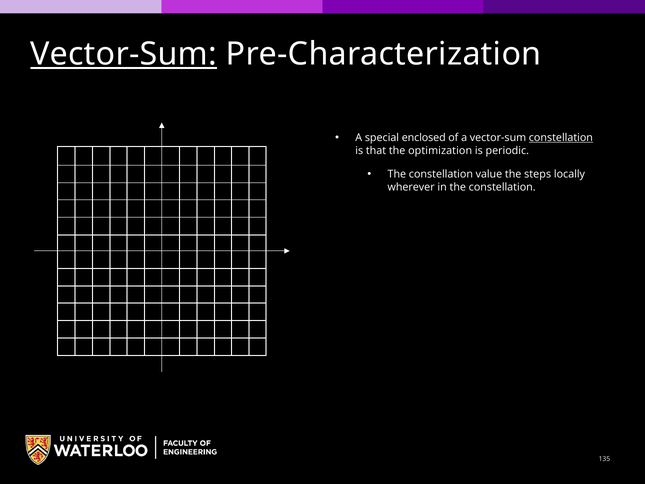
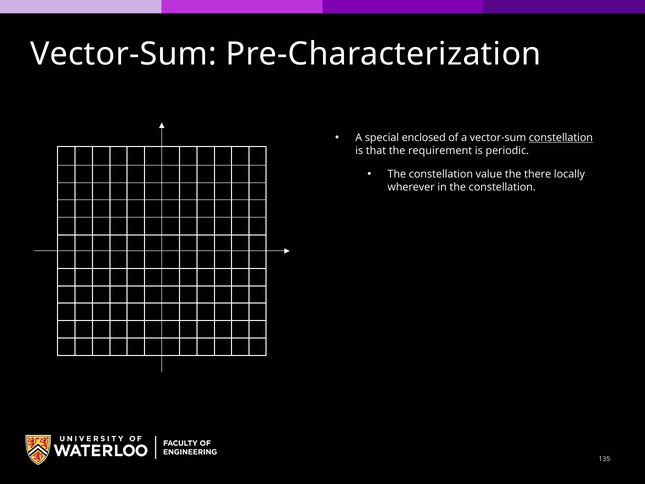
Vector-Sum underline: present -> none (124, 54)
optimization: optimization -> requirement (440, 151)
steps: steps -> there (538, 174)
